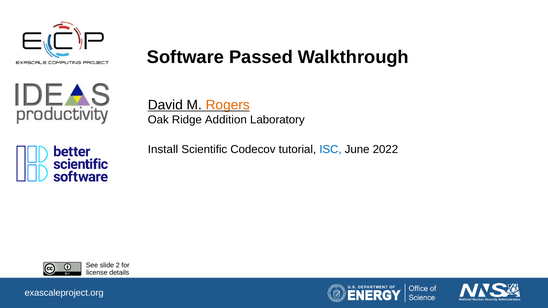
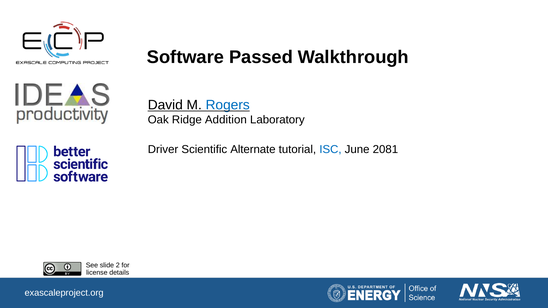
Rogers colour: orange -> blue (228, 105)
Install: Install -> Driver (163, 150)
Codecov: Codecov -> Alternate (253, 150)
2022: 2022 -> 2081 (385, 150)
